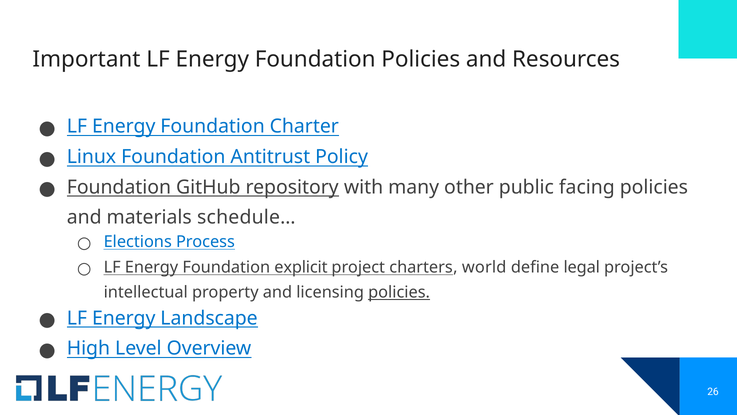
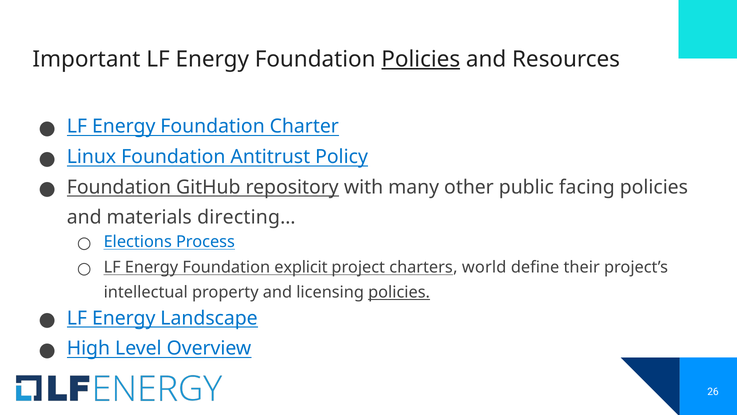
Policies underline: none -> present (421, 59)
schedule…: schedule… -> directing… (246, 217)
legal: legal -> their (582, 267)
